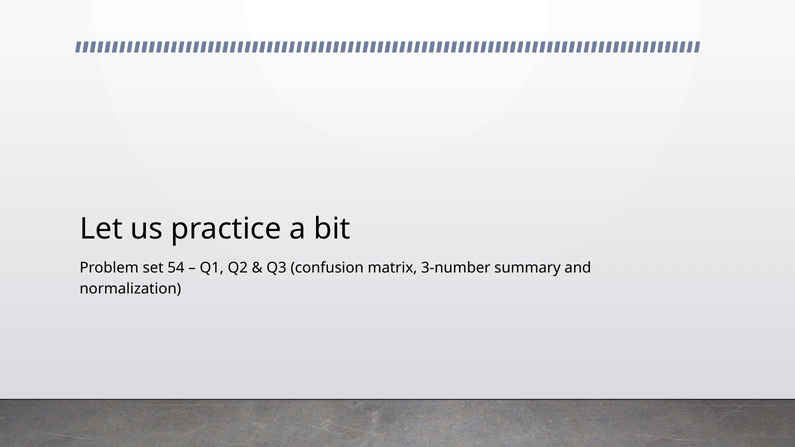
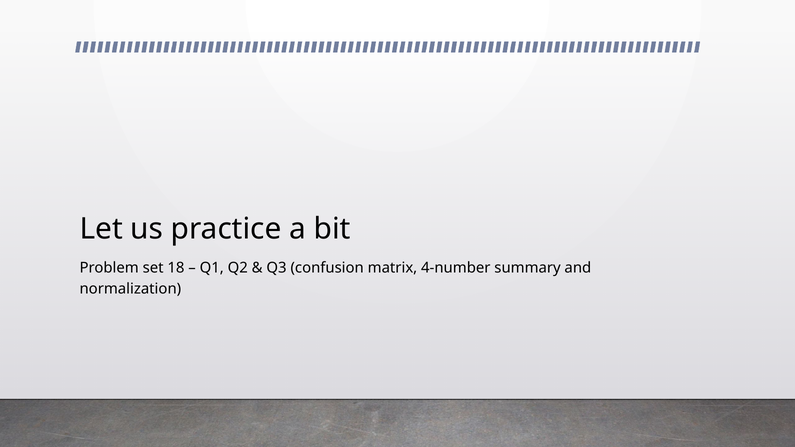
54: 54 -> 18 (176, 268)
3-number: 3-number -> 4-number (456, 268)
